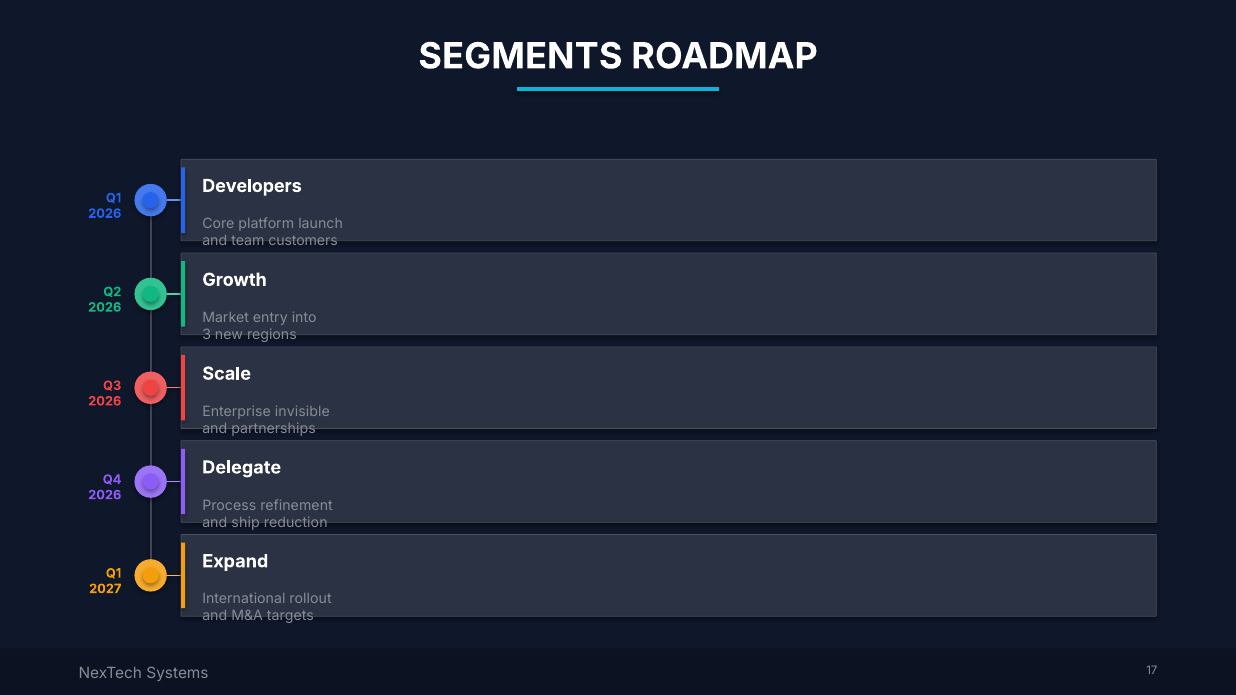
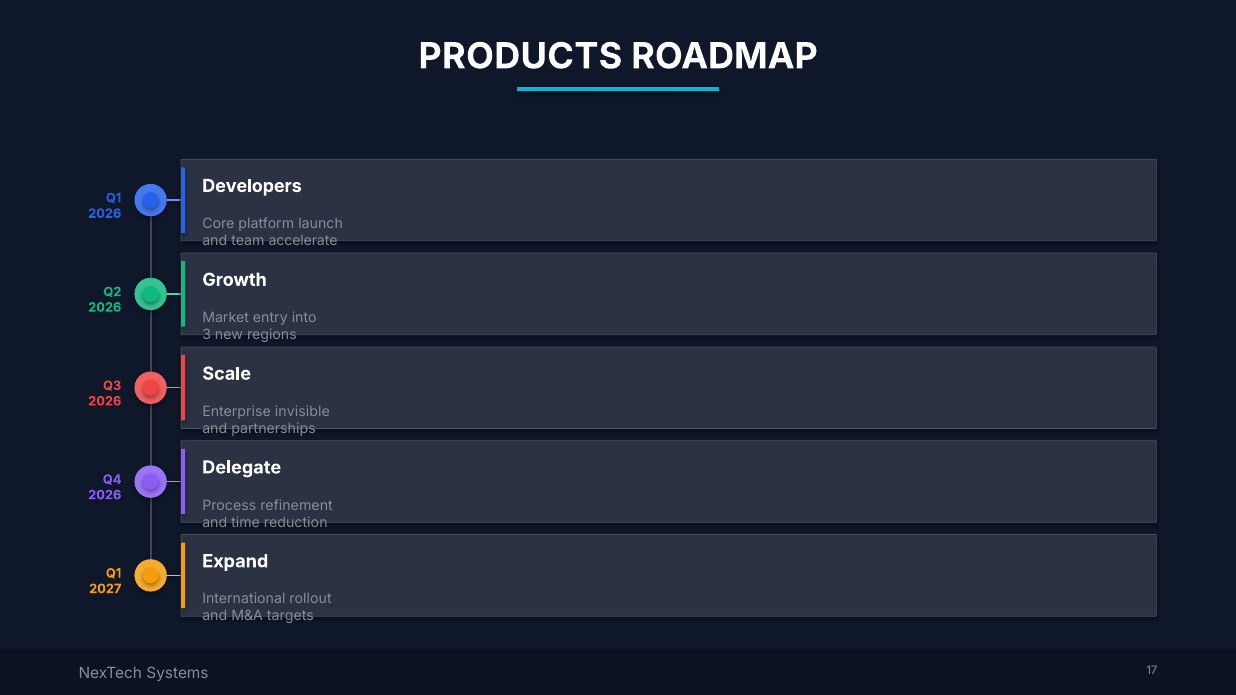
SEGMENTS: SEGMENTS -> PRODUCTS (520, 56)
customers: customers -> accelerate (303, 241)
ship: ship -> time (246, 523)
